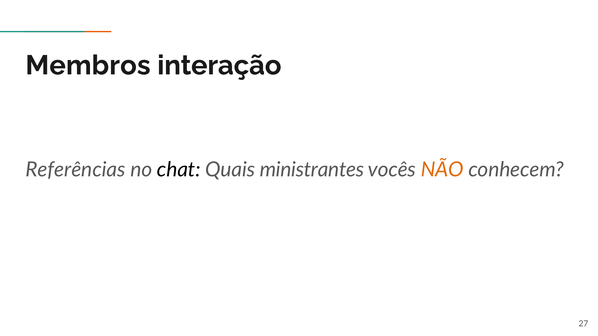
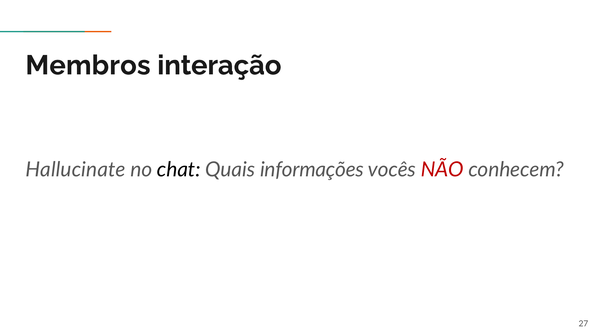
Referências: Referências -> Hallucinate (75, 170)
ministrantes: ministrantes -> informações (312, 170)
NÃO colour: orange -> red (442, 170)
